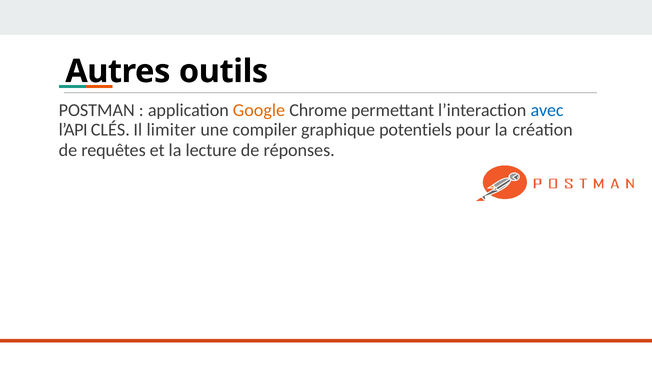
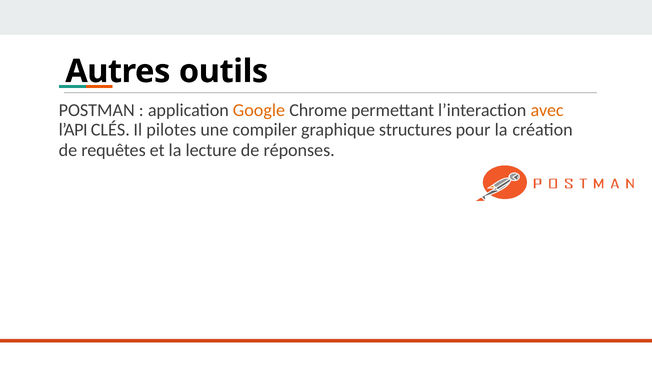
avec colour: blue -> orange (547, 110)
limiter: limiter -> pilotes (171, 130)
potentiels: potentiels -> structures (415, 130)
